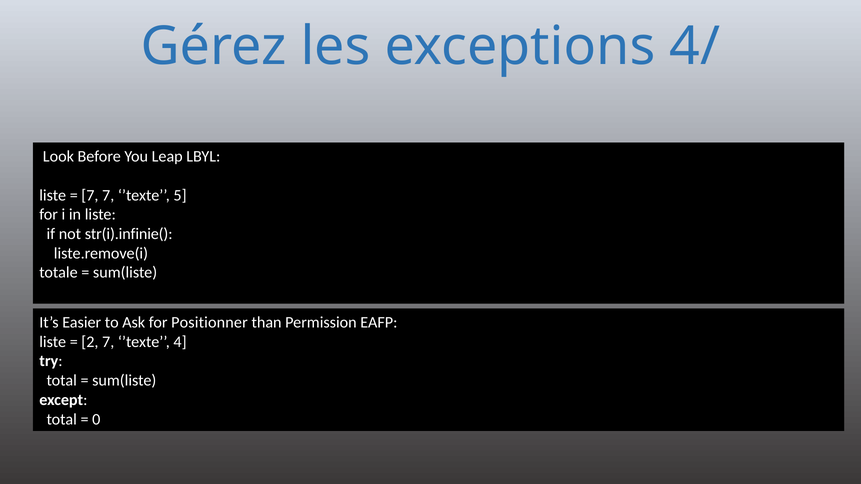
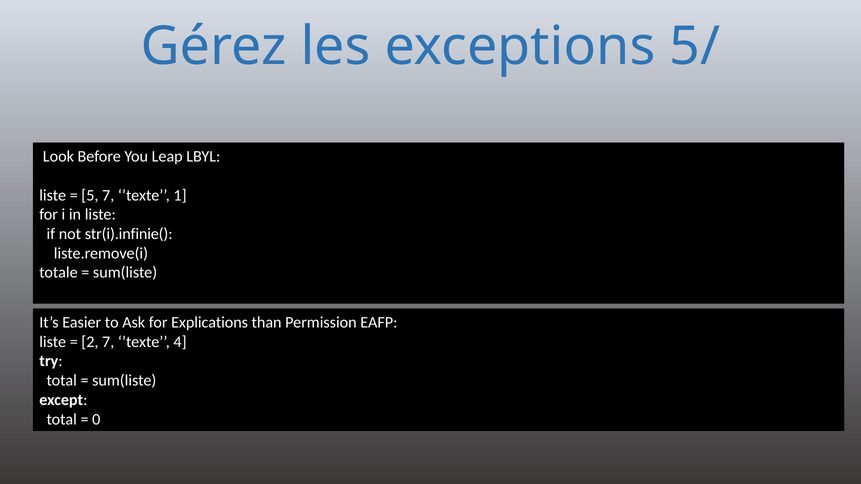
4/: 4/ -> 5/ (695, 46)
7: 7 -> 5 (90, 195)
5: 5 -> 1 (180, 195)
Positionner: Positionner -> Explications (210, 323)
